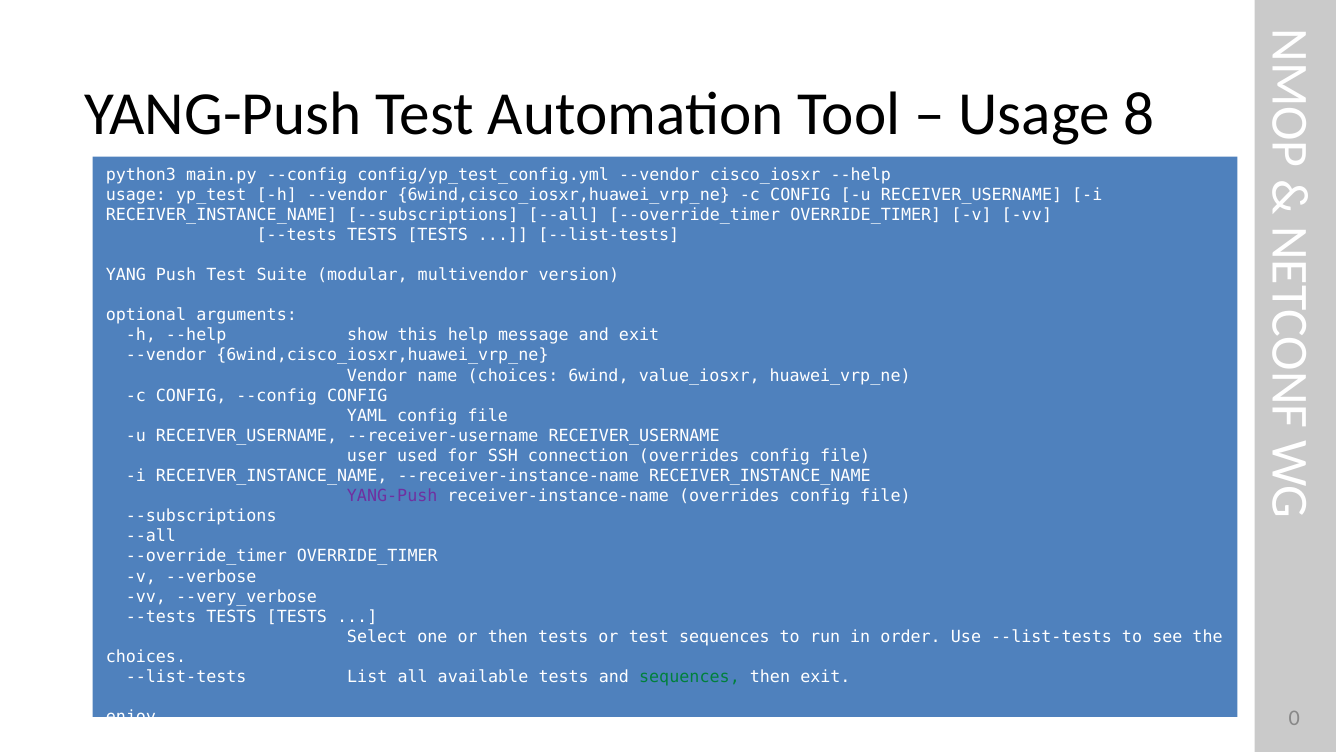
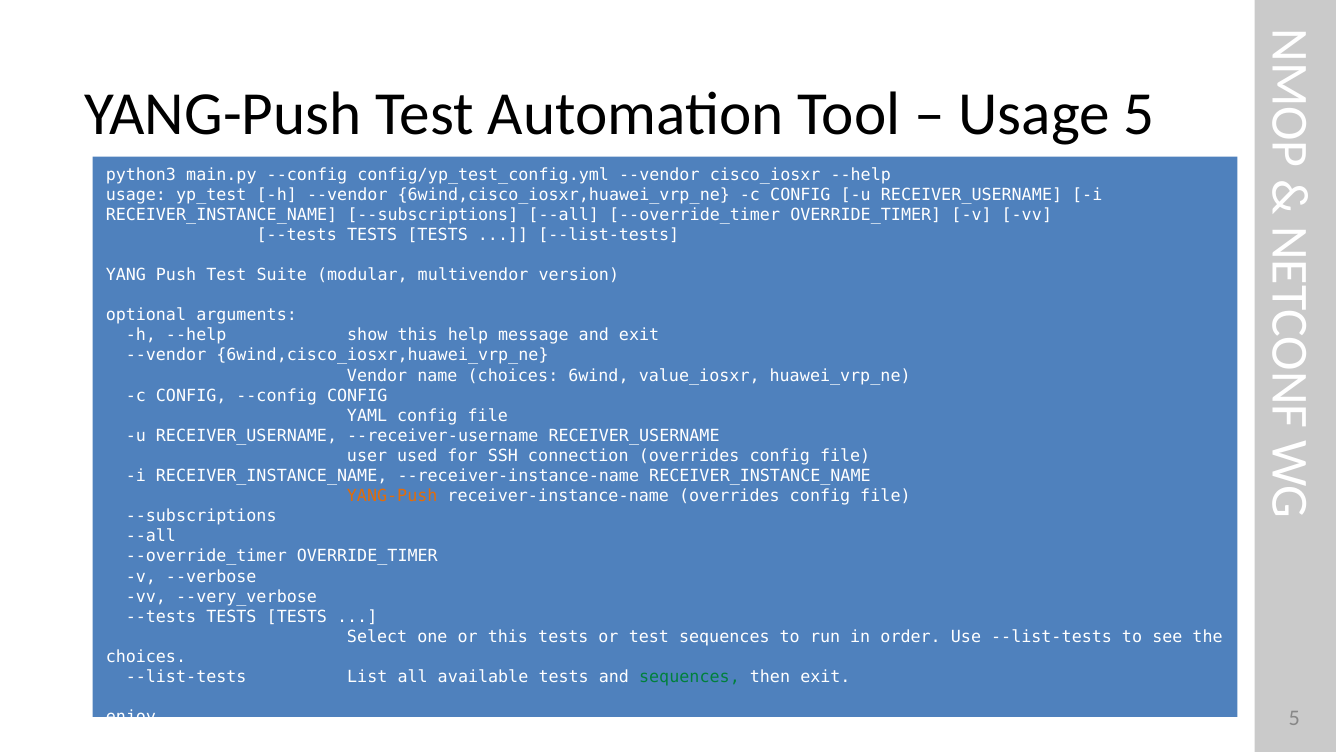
Usage 8: 8 -> 5 (1139, 114)
YANG-Push colour: purple -> orange (392, 496)
or then: then -> this (508, 636)
enjoy 0: 0 -> 5 (1294, 718)
